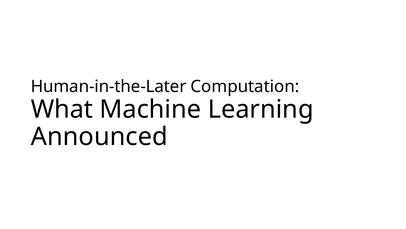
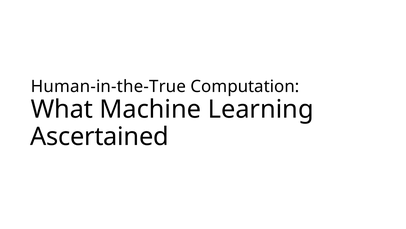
Human-in-the-Later: Human-in-the-Later -> Human-in-the-True (108, 86)
Announced: Announced -> Ascertained (100, 137)
